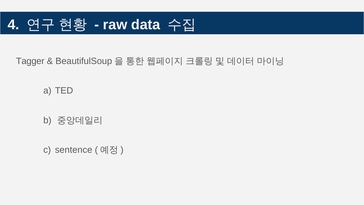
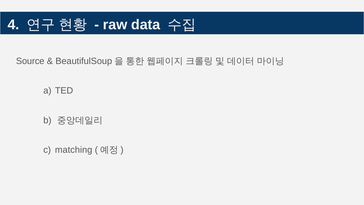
Tagger: Tagger -> Source (30, 61)
sentence: sentence -> matching (74, 150)
